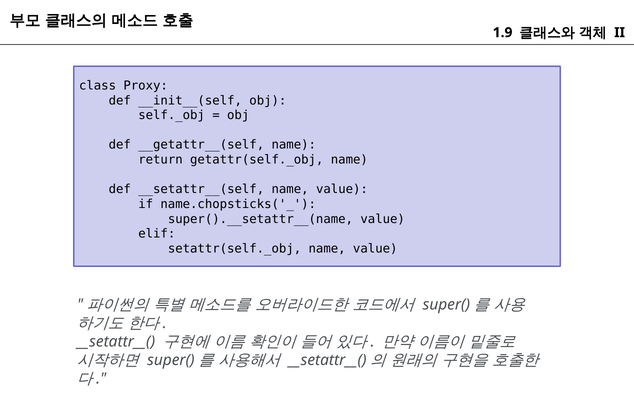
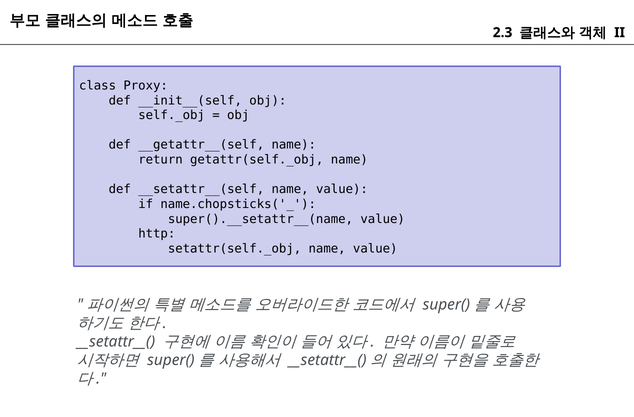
1.9: 1.9 -> 2.3 (503, 32)
elif: elif -> http (157, 233)
